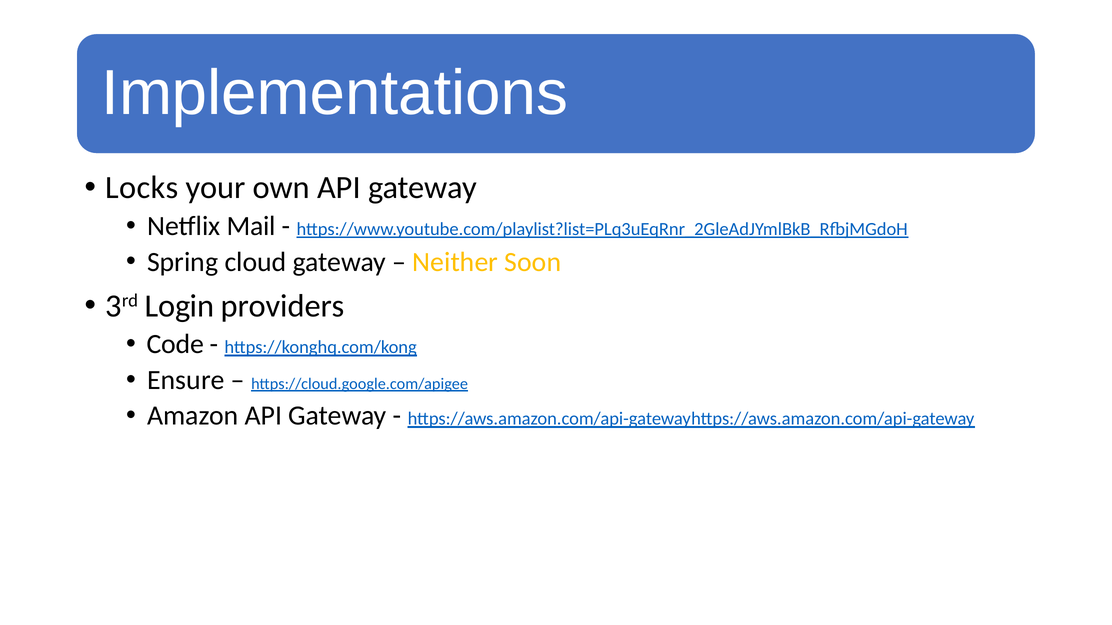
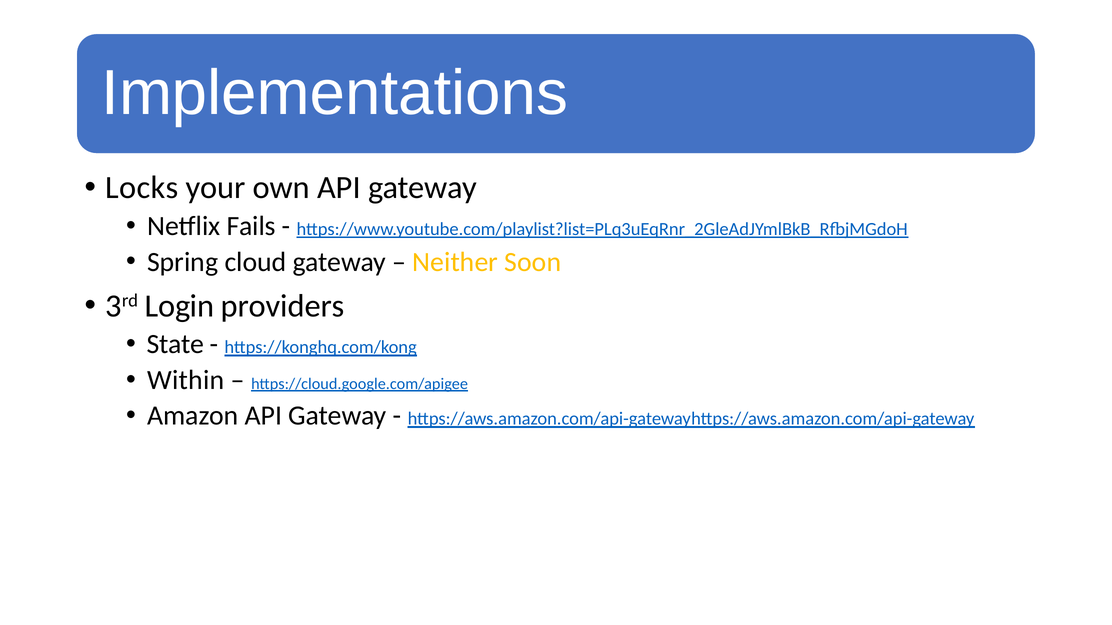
Mail: Mail -> Fails (251, 226)
Code: Code -> State (175, 344)
Ensure: Ensure -> Within (186, 380)
